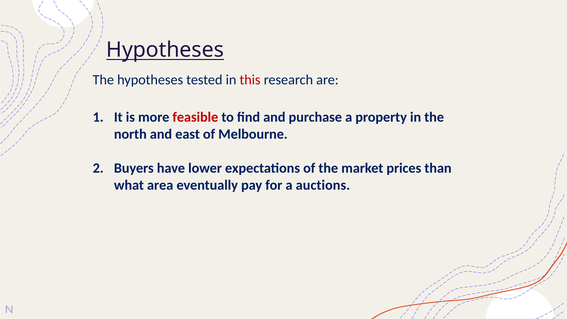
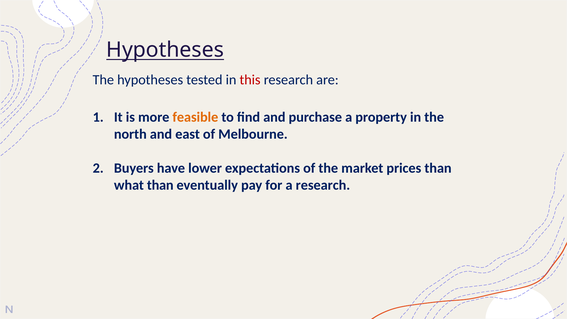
feasible colour: red -> orange (195, 117)
what area: area -> than (160, 185)
a auctions: auctions -> research (323, 185)
